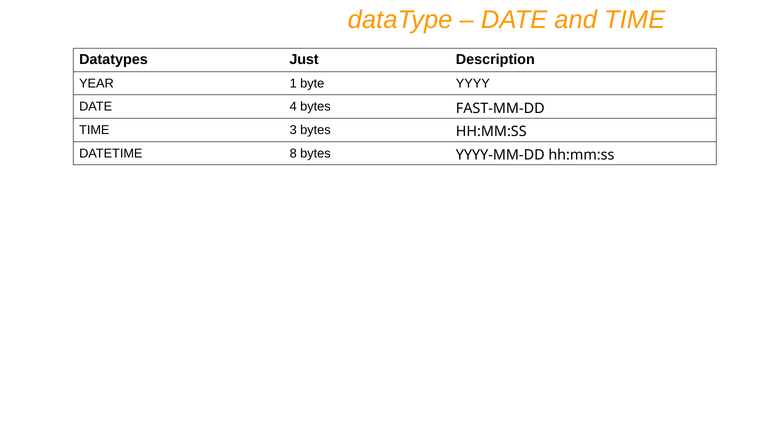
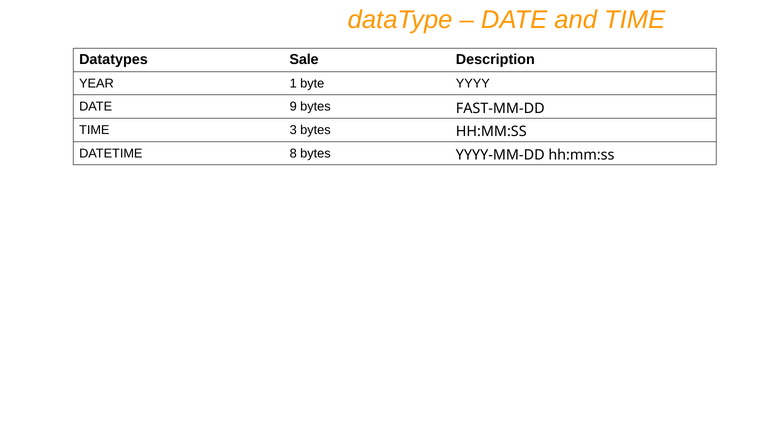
Just: Just -> Sale (304, 59)
4: 4 -> 9 (293, 107)
